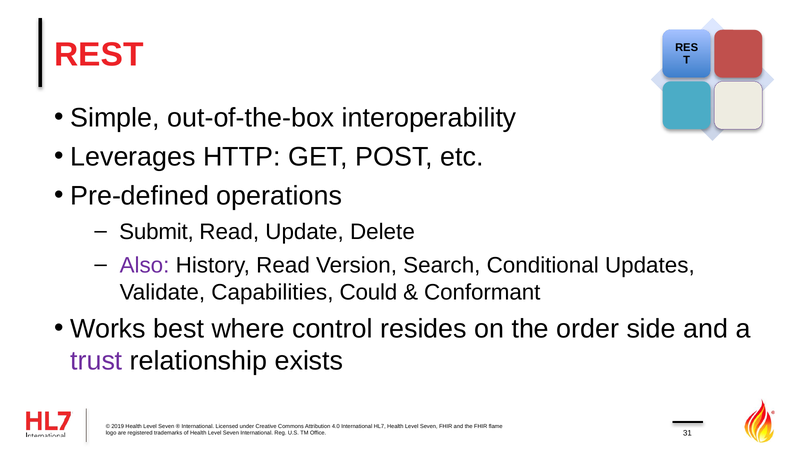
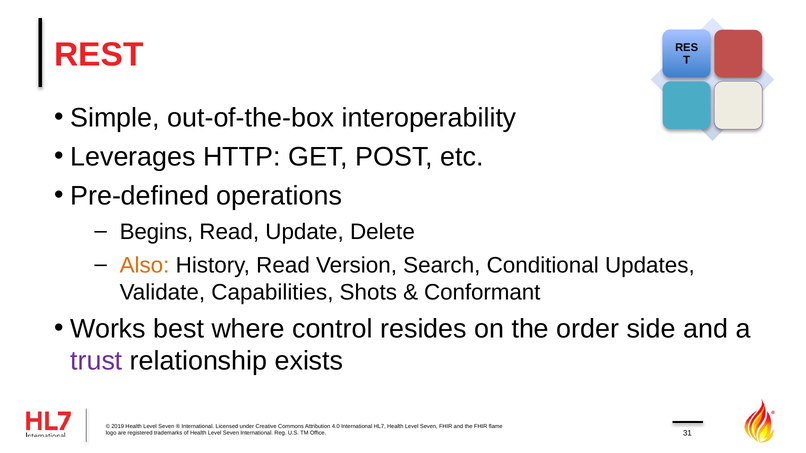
Submit: Submit -> Begins (156, 232)
Also colour: purple -> orange (145, 266)
Could: Could -> Shots (368, 292)
